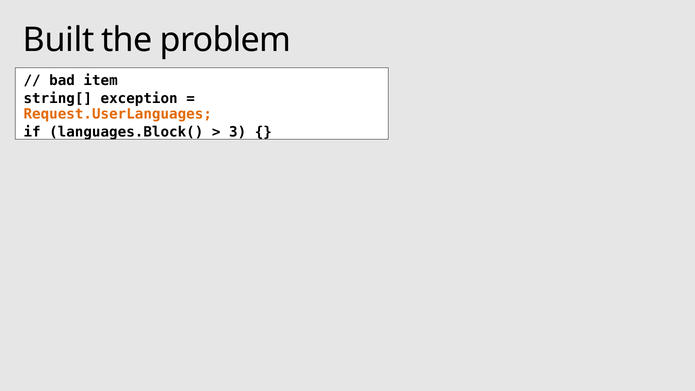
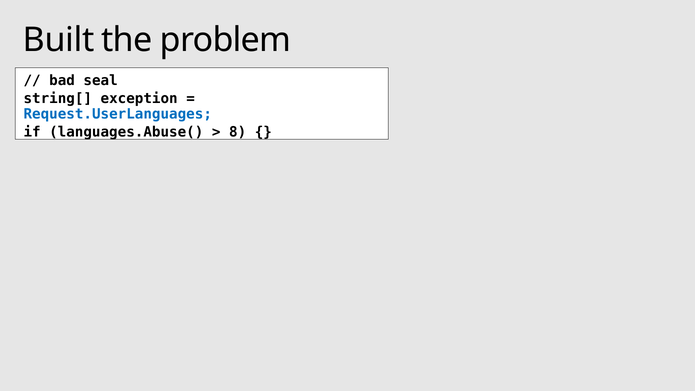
item: item -> seal (101, 80)
Request.UserLanguages colour: orange -> blue (118, 114)
languages.Block(: languages.Block( -> languages.Abuse( (126, 132)
3: 3 -> 8 (238, 132)
